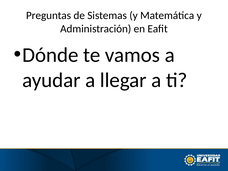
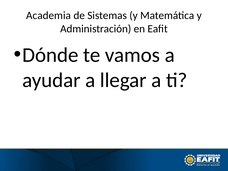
Preguntas: Preguntas -> Academia (49, 15)
